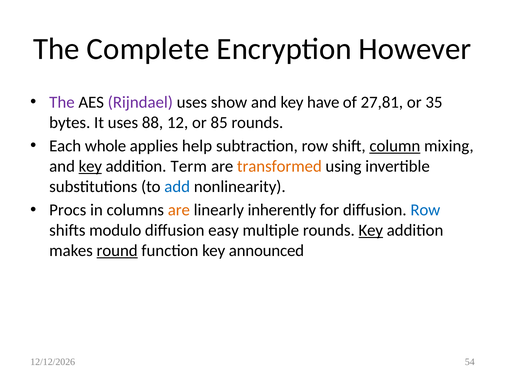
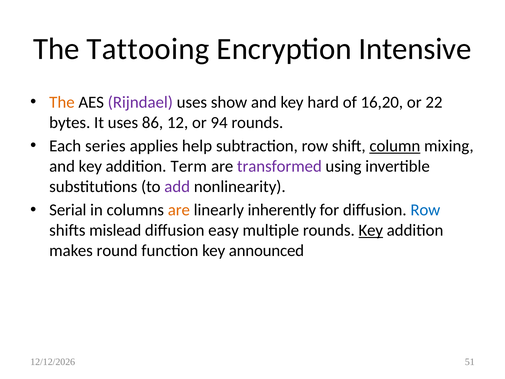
Complete: Complete -> Tattooing (148, 49)
However: However -> Intensive (415, 49)
The colour: purple -> orange (62, 102)
have: have -> hard (323, 102)
27,81: 27,81 -> 16,20 (382, 102)
35: 35 -> 22 (434, 102)
88: 88 -> 86 (153, 122)
85: 85 -> 94 (219, 122)
whole: whole -> series (105, 146)
key underline: present -> none (90, 166)
transformed colour: orange -> purple (279, 166)
add colour: blue -> purple (177, 186)
Procs: Procs -> Serial (68, 210)
modulo: modulo -> mislead (115, 230)
round underline: present -> none (117, 250)
54: 54 -> 51 (470, 362)
